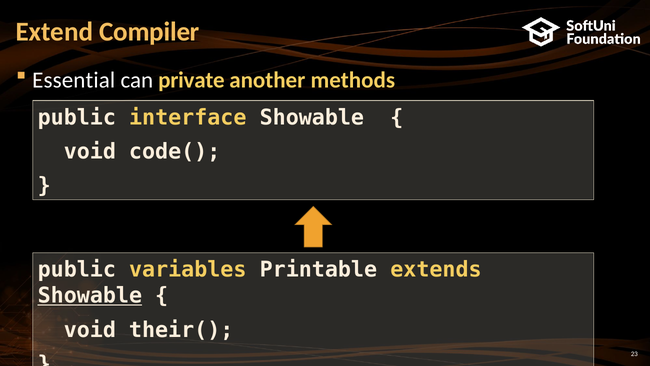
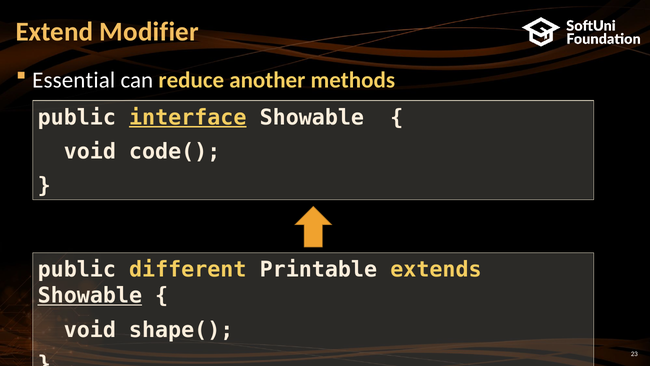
Compiler: Compiler -> Modifier (149, 32)
private: private -> reduce (191, 80)
interface underline: none -> present (188, 117)
variables: variables -> different (188, 269)
their(: their( -> shape( (181, 330)
